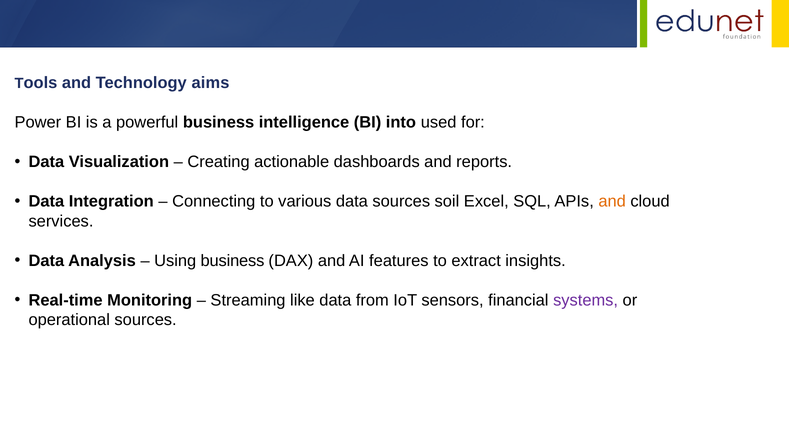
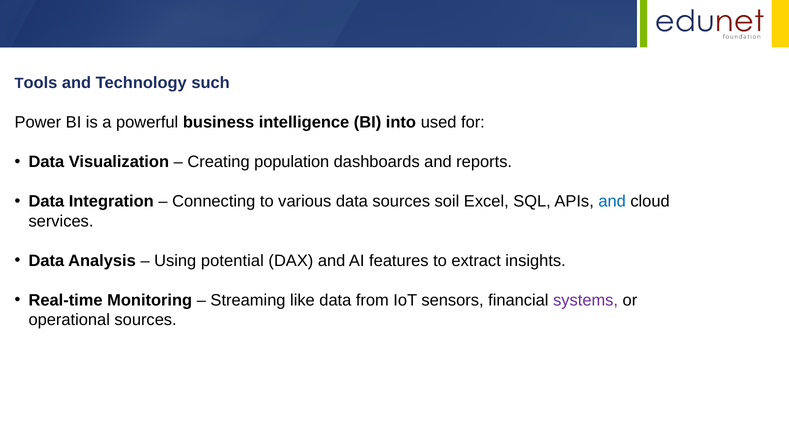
aims: aims -> such (211, 83)
actionable: actionable -> population (292, 162)
and colour: orange -> blue (612, 201)
Using business: business -> potential (232, 261)
